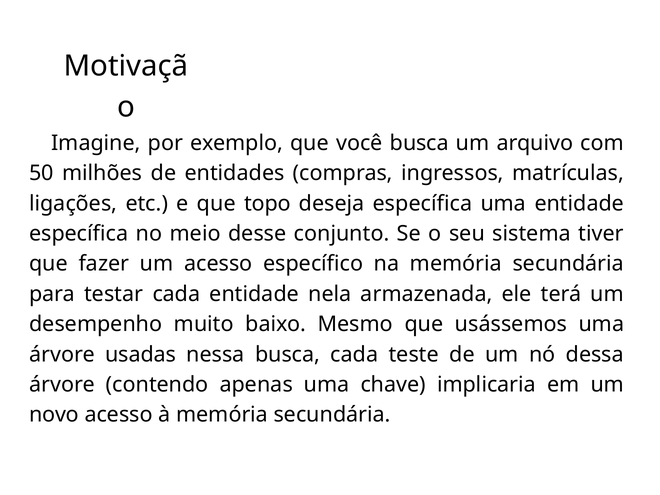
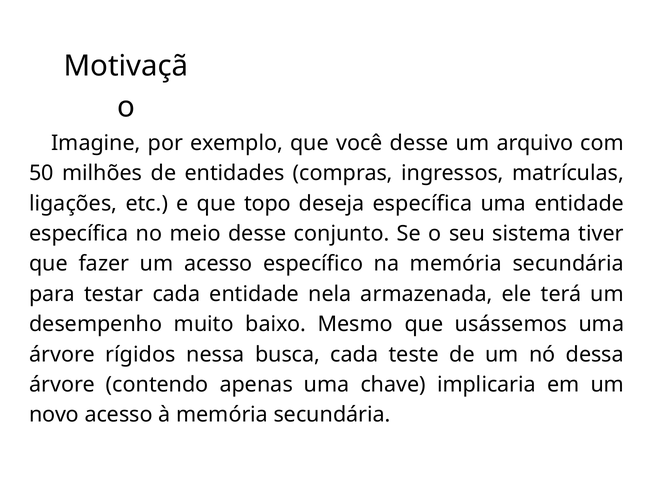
você busca: busca -> desse (419, 143)
usadas: usadas -> rígidos (140, 354)
